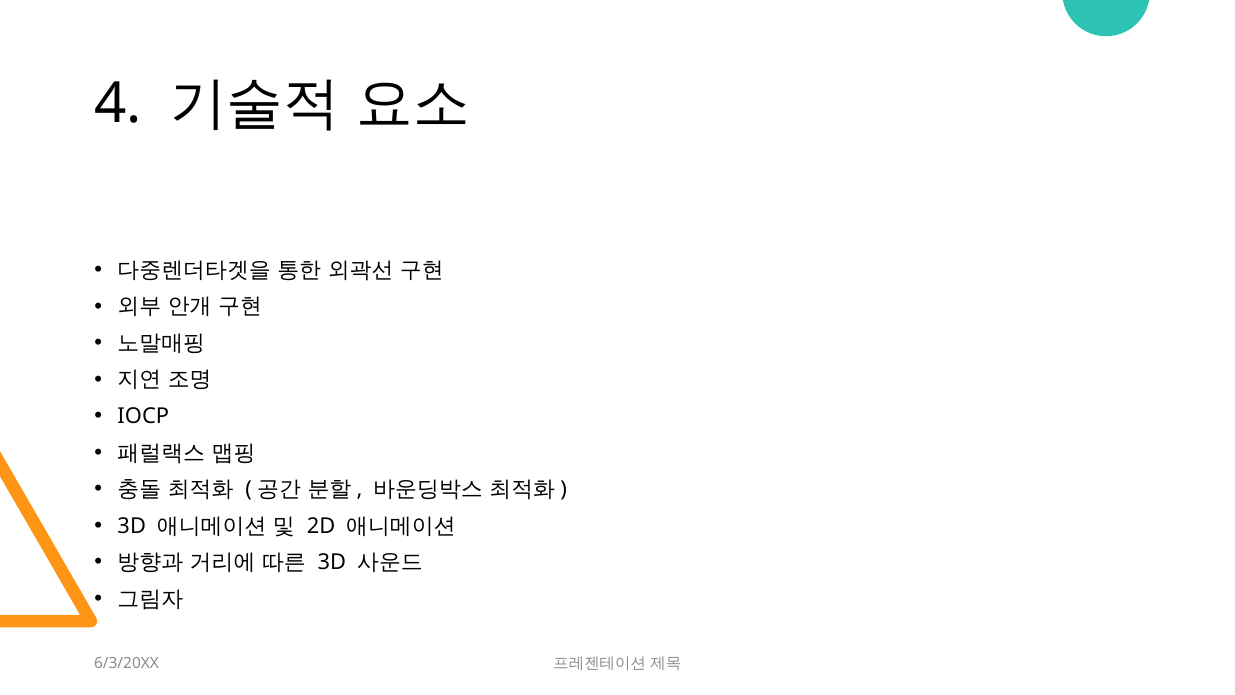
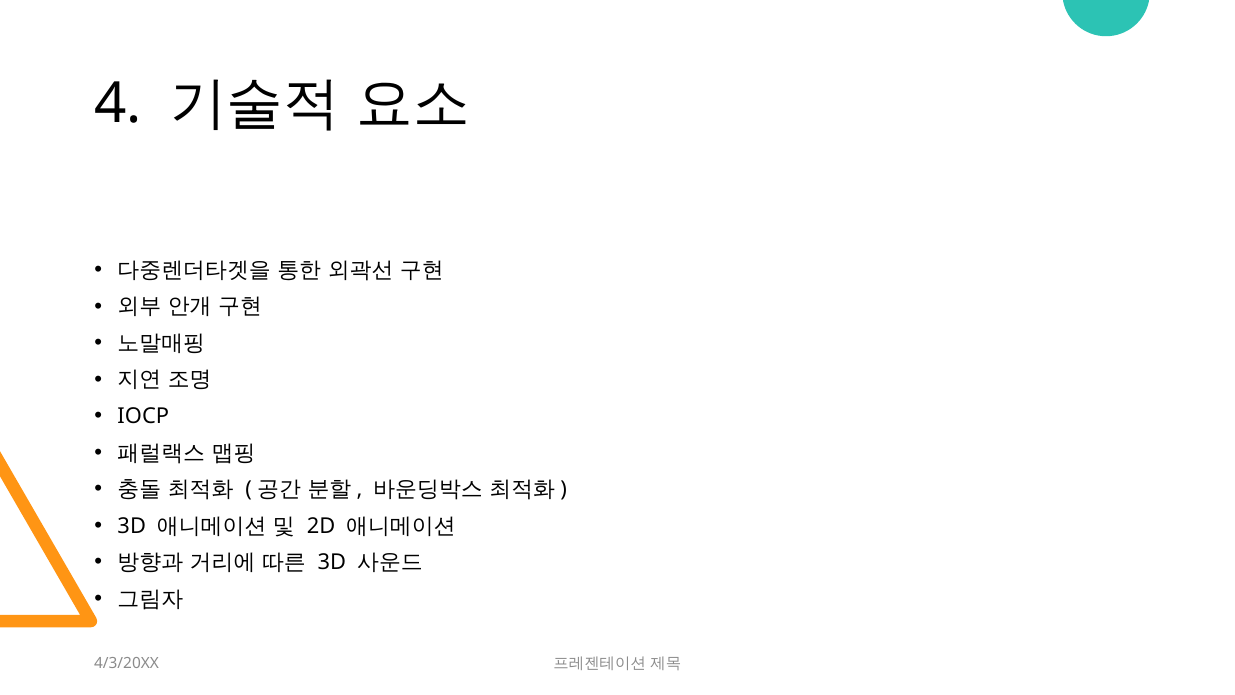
6/3/20XX: 6/3/20XX -> 4/3/20XX (127, 663)
